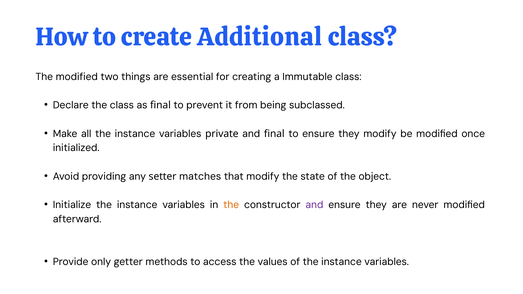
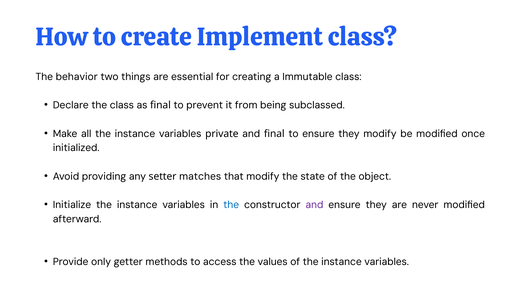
Additional: Additional -> Implement (260, 37)
The modified: modified -> behavior (77, 77)
the colour: orange -> blue (231, 205)
